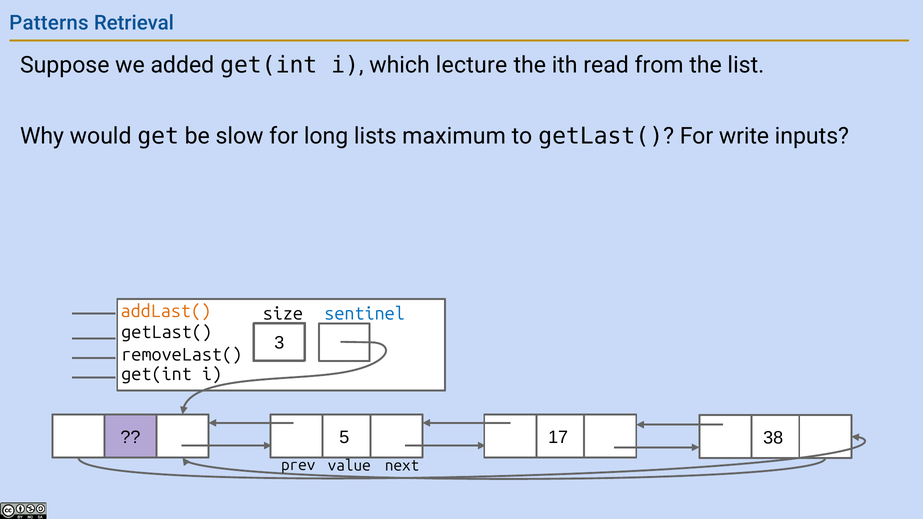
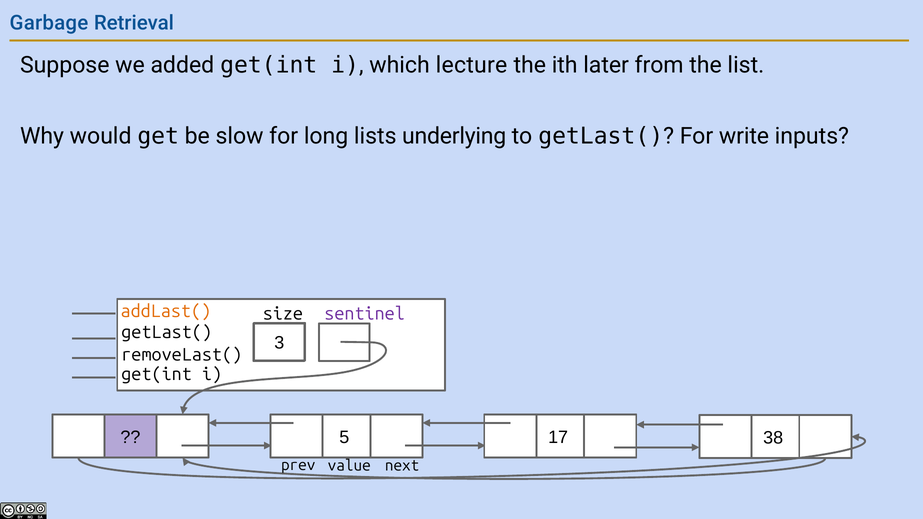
Patterns: Patterns -> Garbage (49, 23)
read: read -> later (606, 65)
maximum: maximum -> underlying (454, 136)
sentinel colour: blue -> purple (365, 314)
